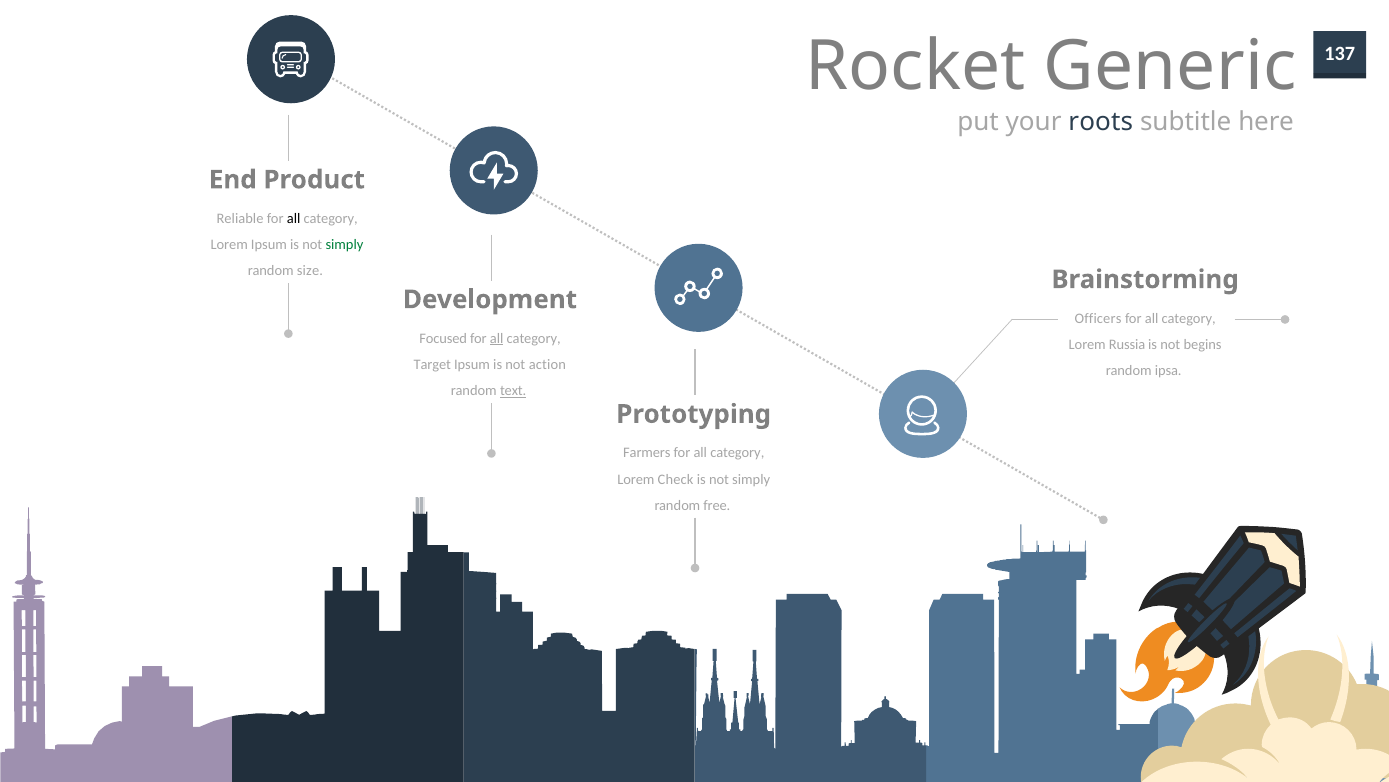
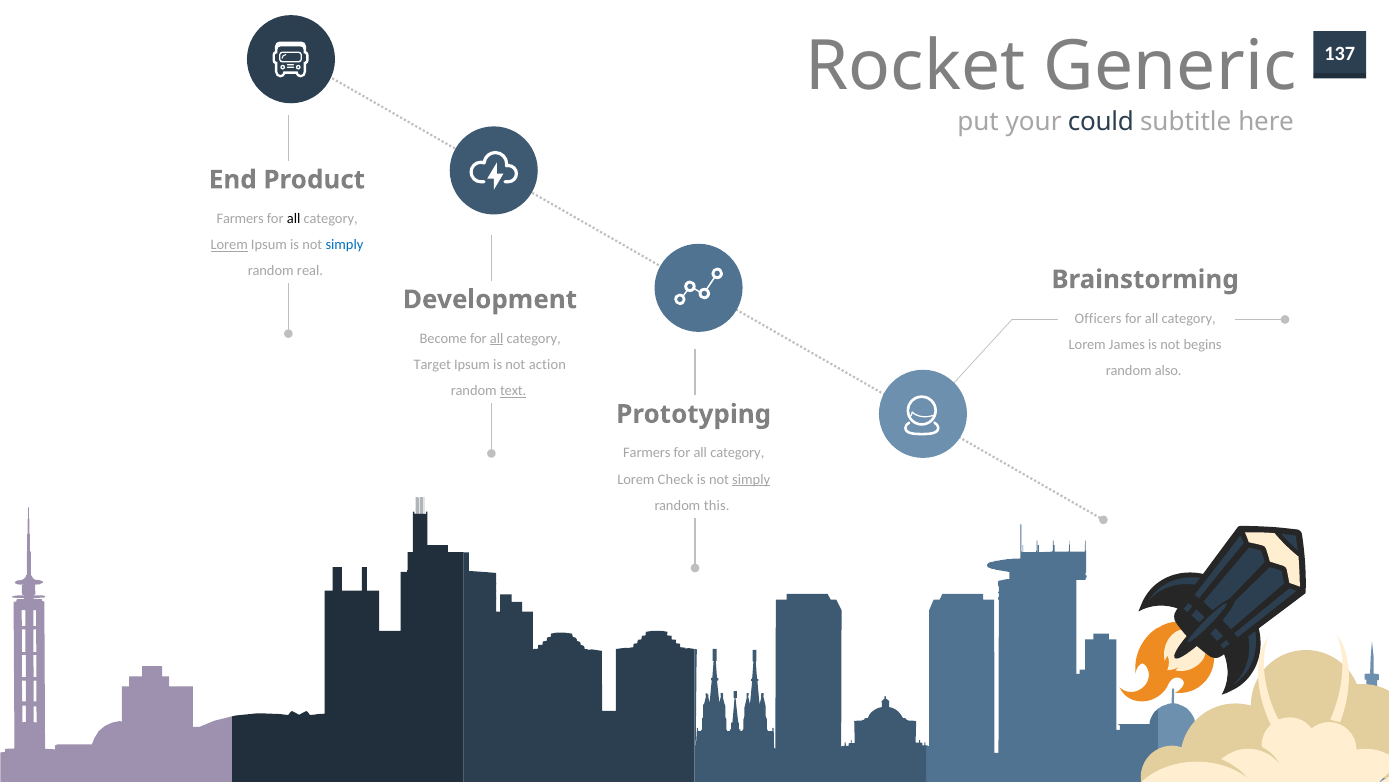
roots: roots -> could (1101, 121)
Reliable: Reliable -> Farmers (240, 219)
Lorem underline: none -> present (229, 245)
simply colour: green -> blue (344, 245)
size: size -> real (310, 271)
Focused: Focused -> Become (443, 338)
Russia: Russia -> James (1127, 344)
ipsa: ipsa -> also (1168, 370)
simply underline: none -> present (751, 479)
free: free -> this (717, 505)
